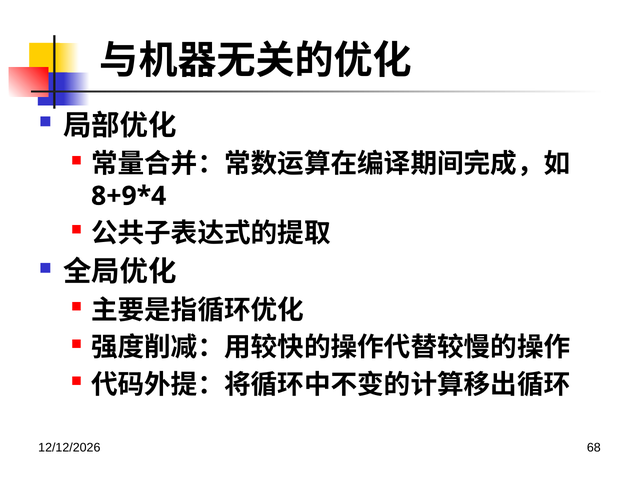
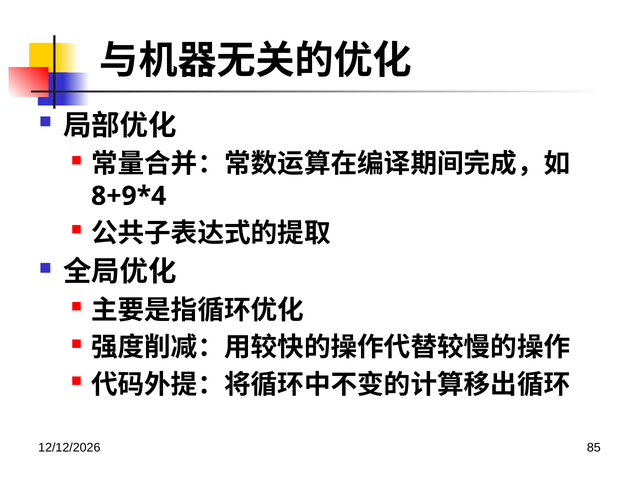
68: 68 -> 85 (594, 448)
